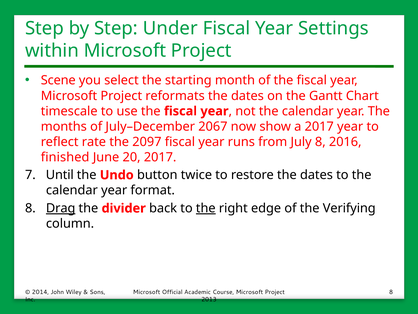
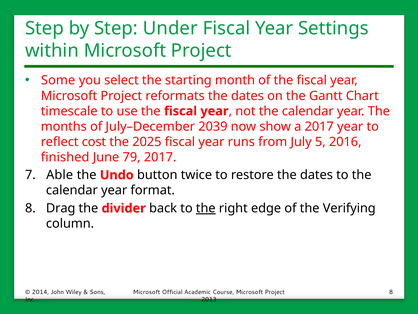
Scene: Scene -> Some (58, 80)
2067: 2067 -> 2039 (213, 126)
rate: rate -> cost (94, 142)
2097: 2097 -> 2025 (147, 142)
July 8: 8 -> 5 (320, 142)
20: 20 -> 79 (132, 157)
Until: Until -> Able (60, 175)
Drag underline: present -> none (61, 208)
